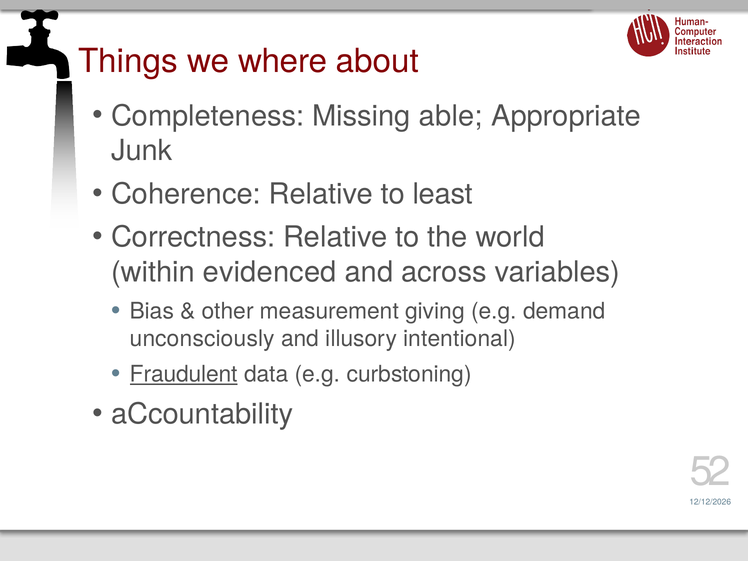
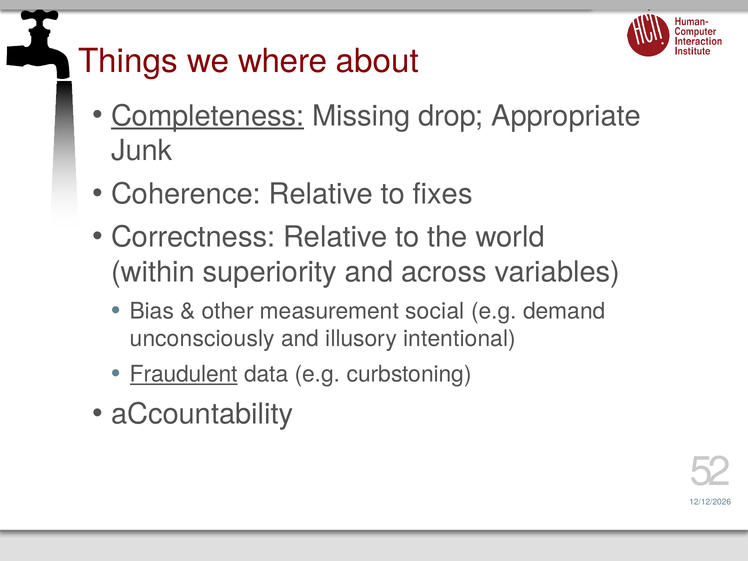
Completeness underline: none -> present (208, 116)
able: able -> drop (451, 116)
least: least -> fixes (443, 194)
evidenced: evidenced -> superiority (270, 272)
giving: giving -> social (435, 311)
